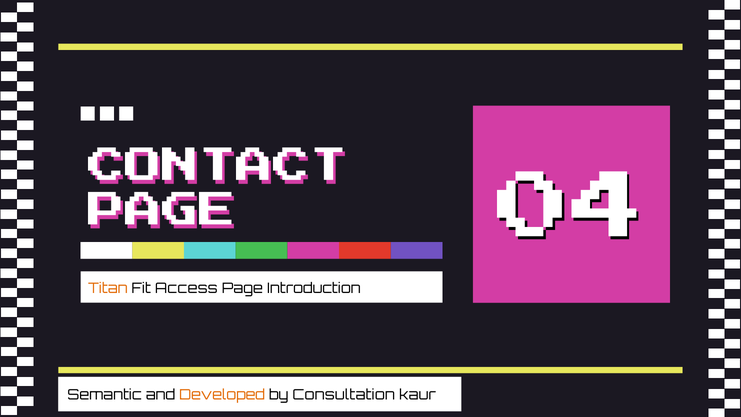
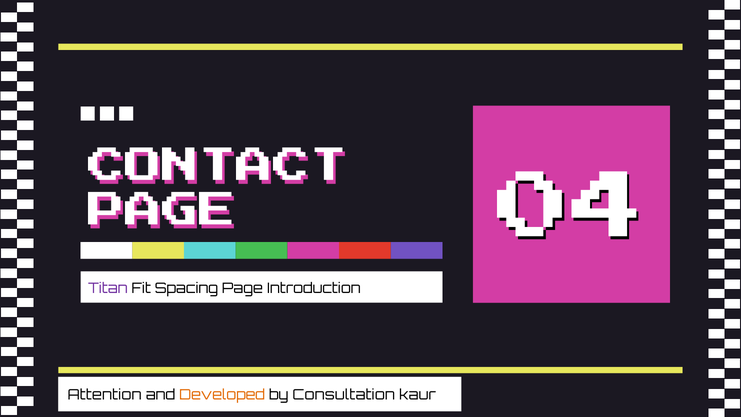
Titan colour: orange -> purple (108, 288)
Access: Access -> Spacing (186, 288)
Semantic: Semantic -> Attention (105, 395)
